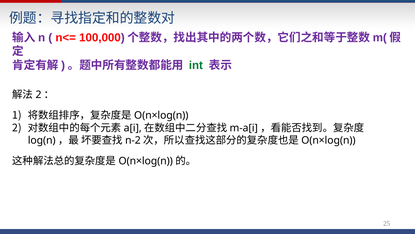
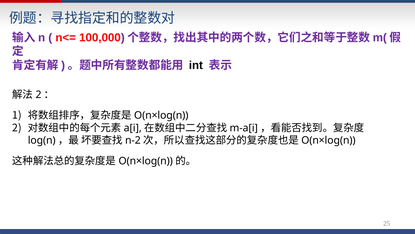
int colour: green -> black (196, 65)
